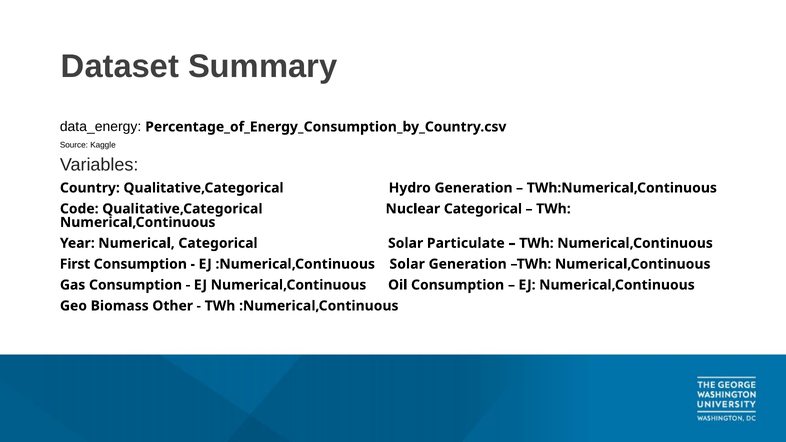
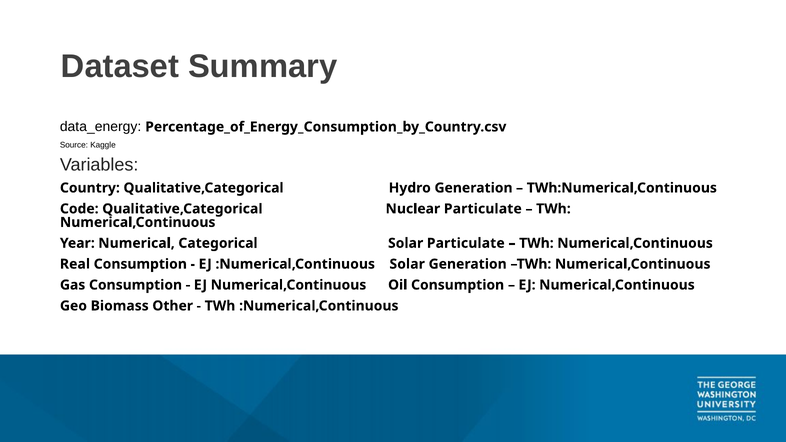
Nuclear Categorical: Categorical -> Particulate (483, 209)
First: First -> Real (75, 264)
